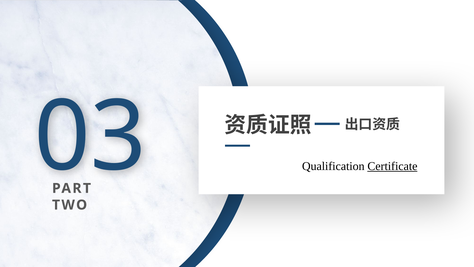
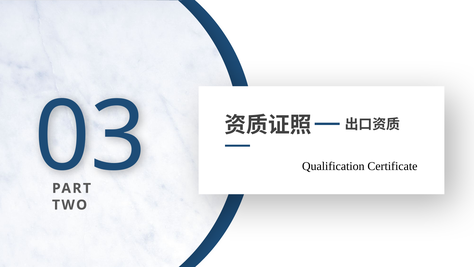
Certificate underline: present -> none (392, 166)
